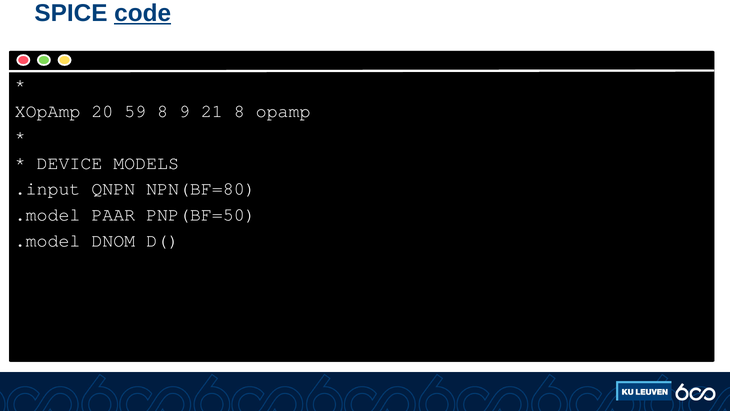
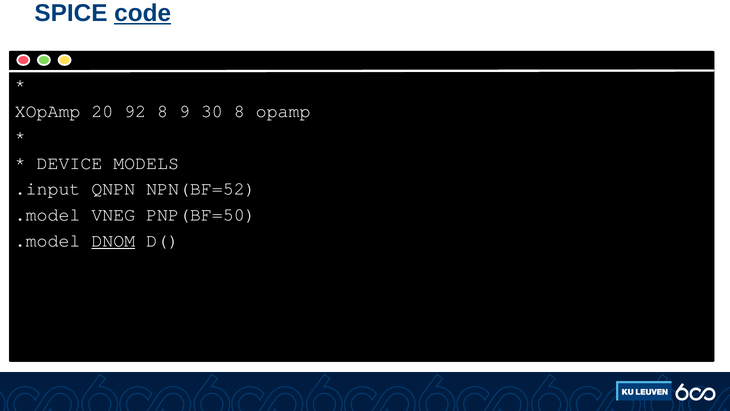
59: 59 -> 92 (135, 111)
21: 21 -> 30 (212, 111)
NPN(BF=80: NPN(BF=80 -> NPN(BF=52 (201, 189)
PAAR: PAAR -> VNEG (113, 215)
DNOM underline: none -> present (113, 240)
